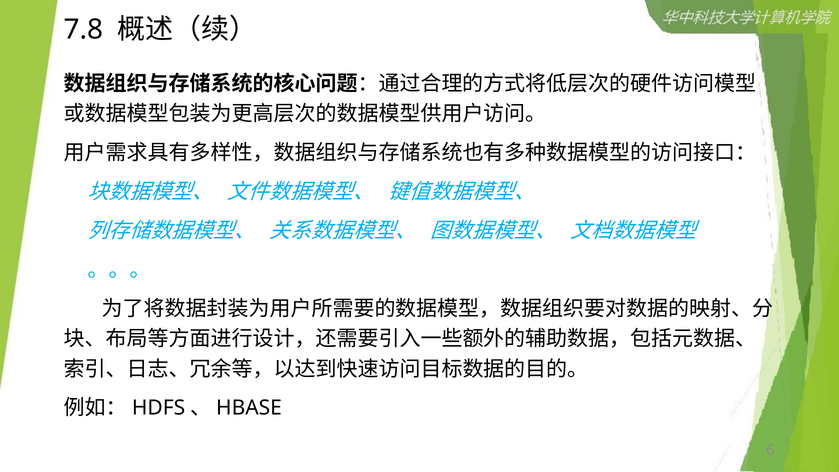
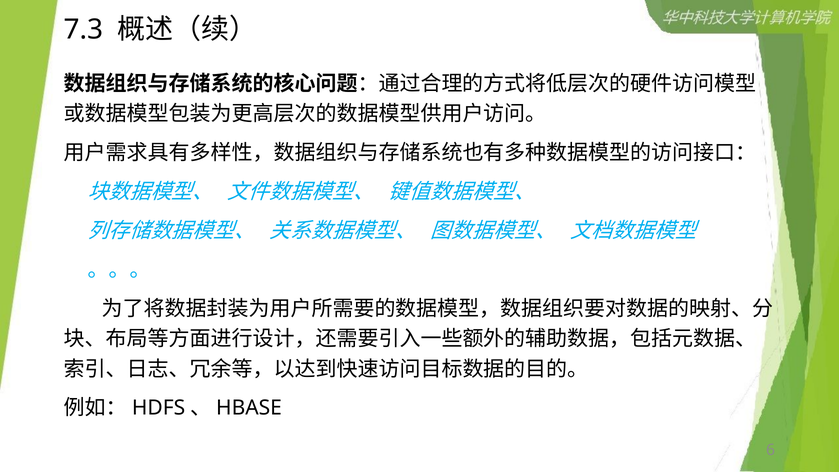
7.8: 7.8 -> 7.3 (84, 30)
